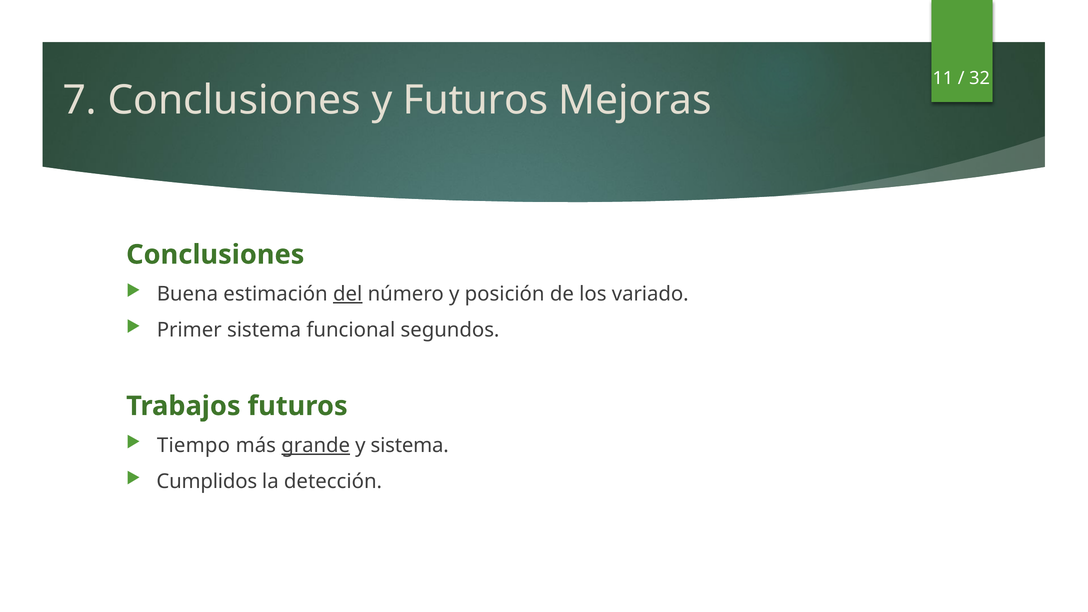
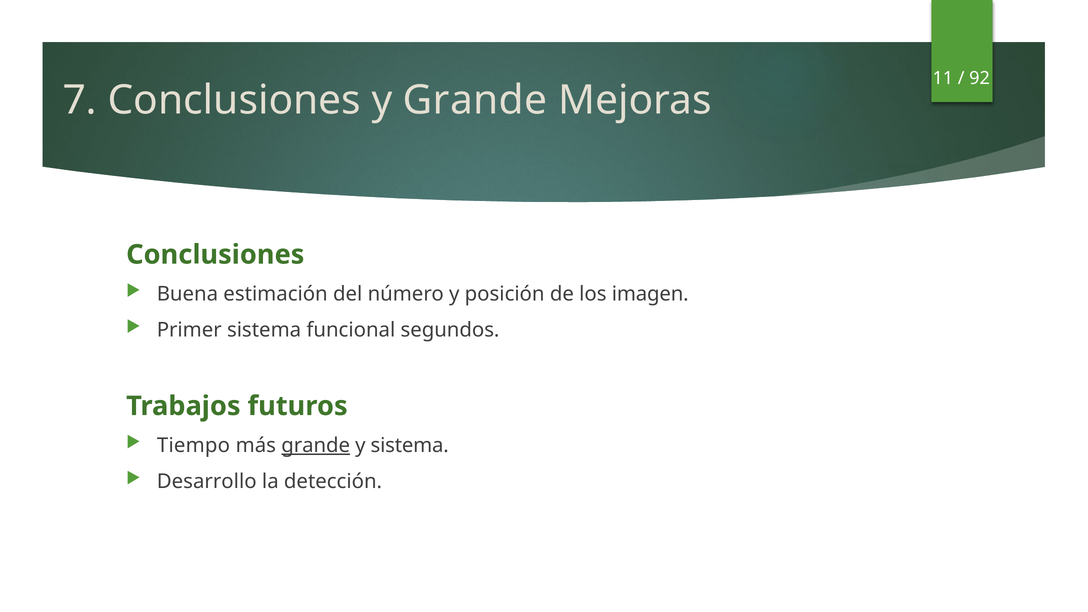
32: 32 -> 92 (980, 78)
y Futuros: Futuros -> Grande (475, 100)
del underline: present -> none (348, 294)
variado: variado -> imagen (650, 294)
Cumplidos: Cumplidos -> Desarrollo (207, 481)
